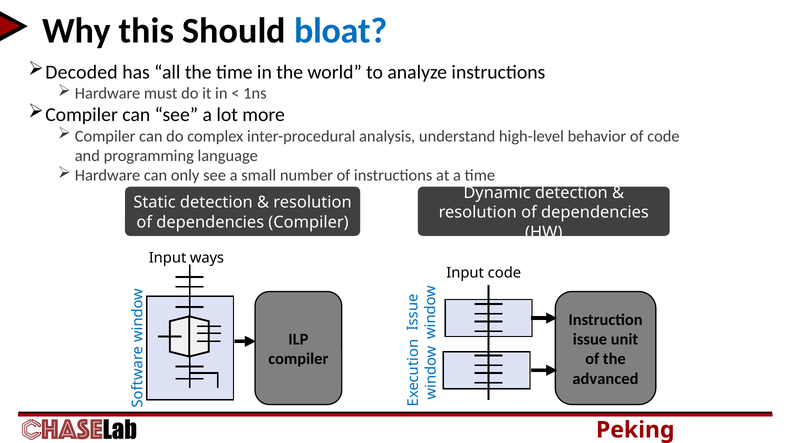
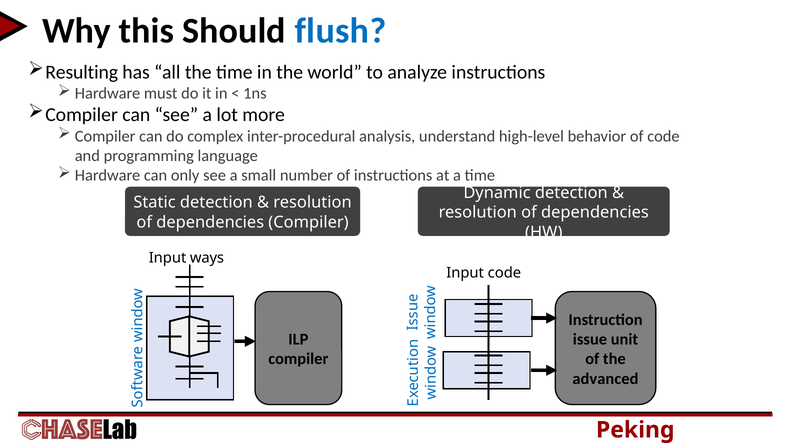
bloat: bloat -> flush (340, 31)
Decoded: Decoded -> Resulting (82, 72)
